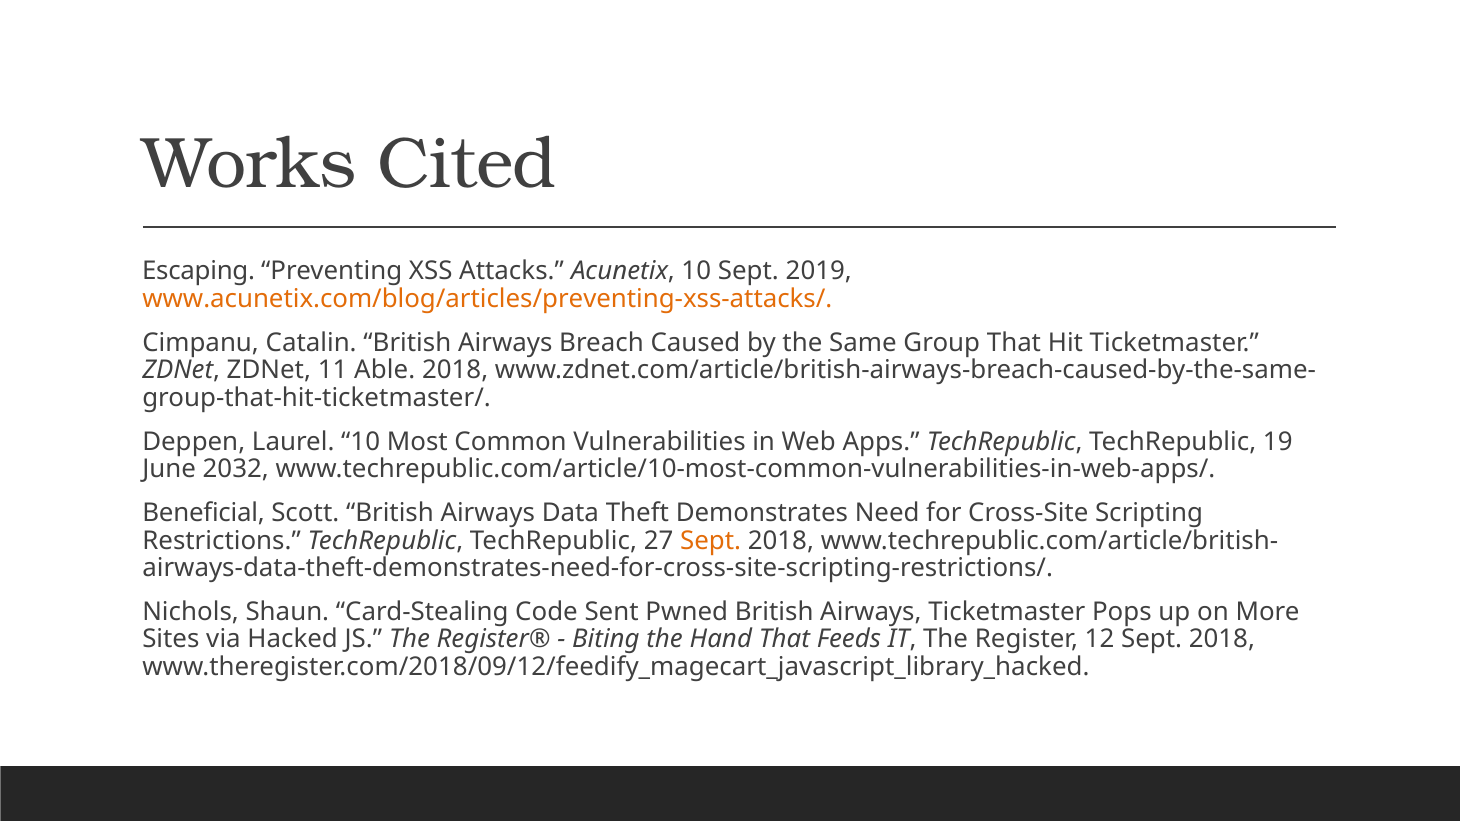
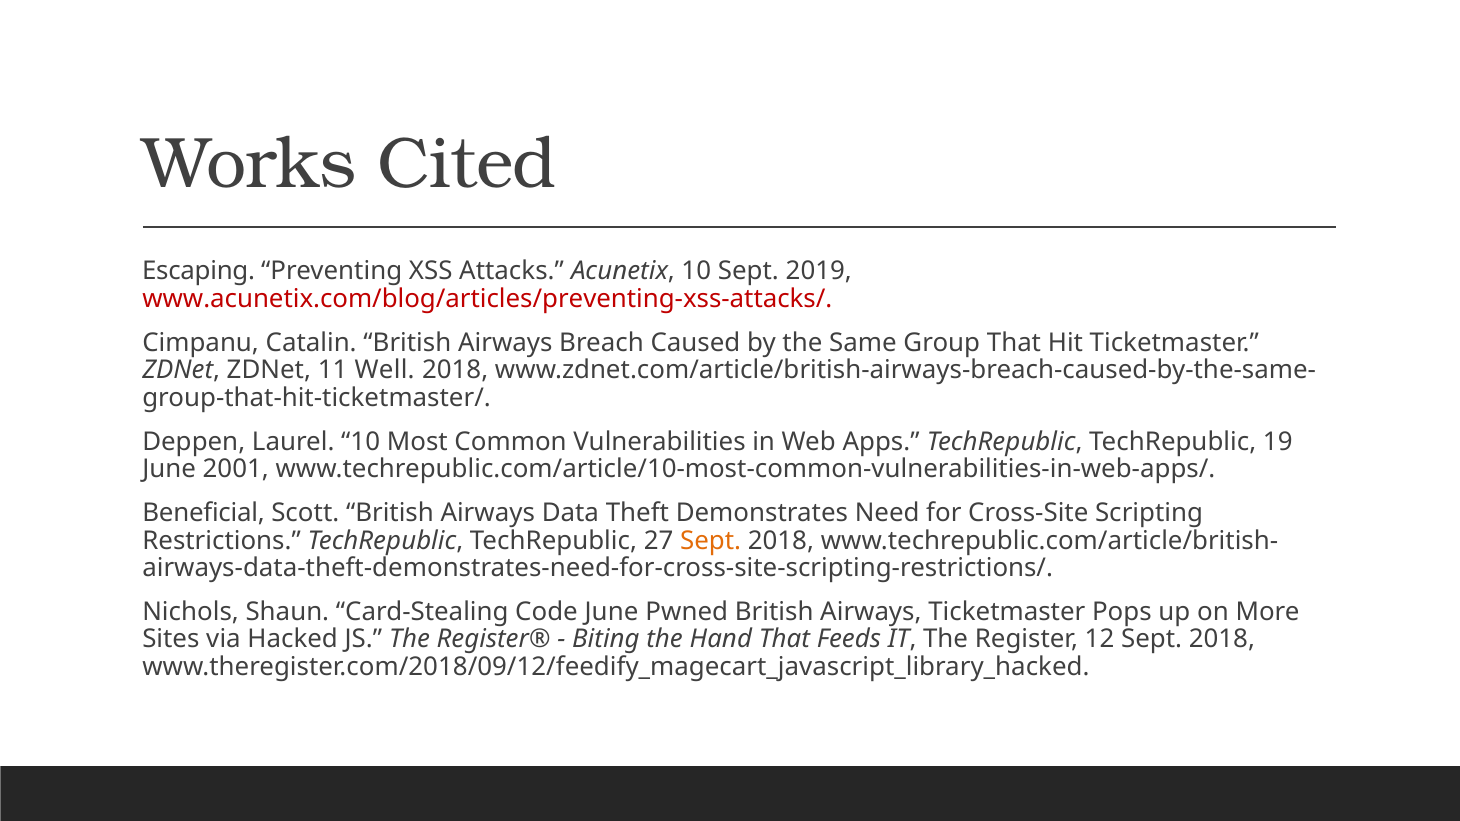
www.acunetix.com/blog/articles/preventing-xss-attacks/ colour: orange -> red (487, 299)
Able: Able -> Well (385, 370)
2032: 2032 -> 2001 (236, 469)
Code Sent: Sent -> June (612, 612)
